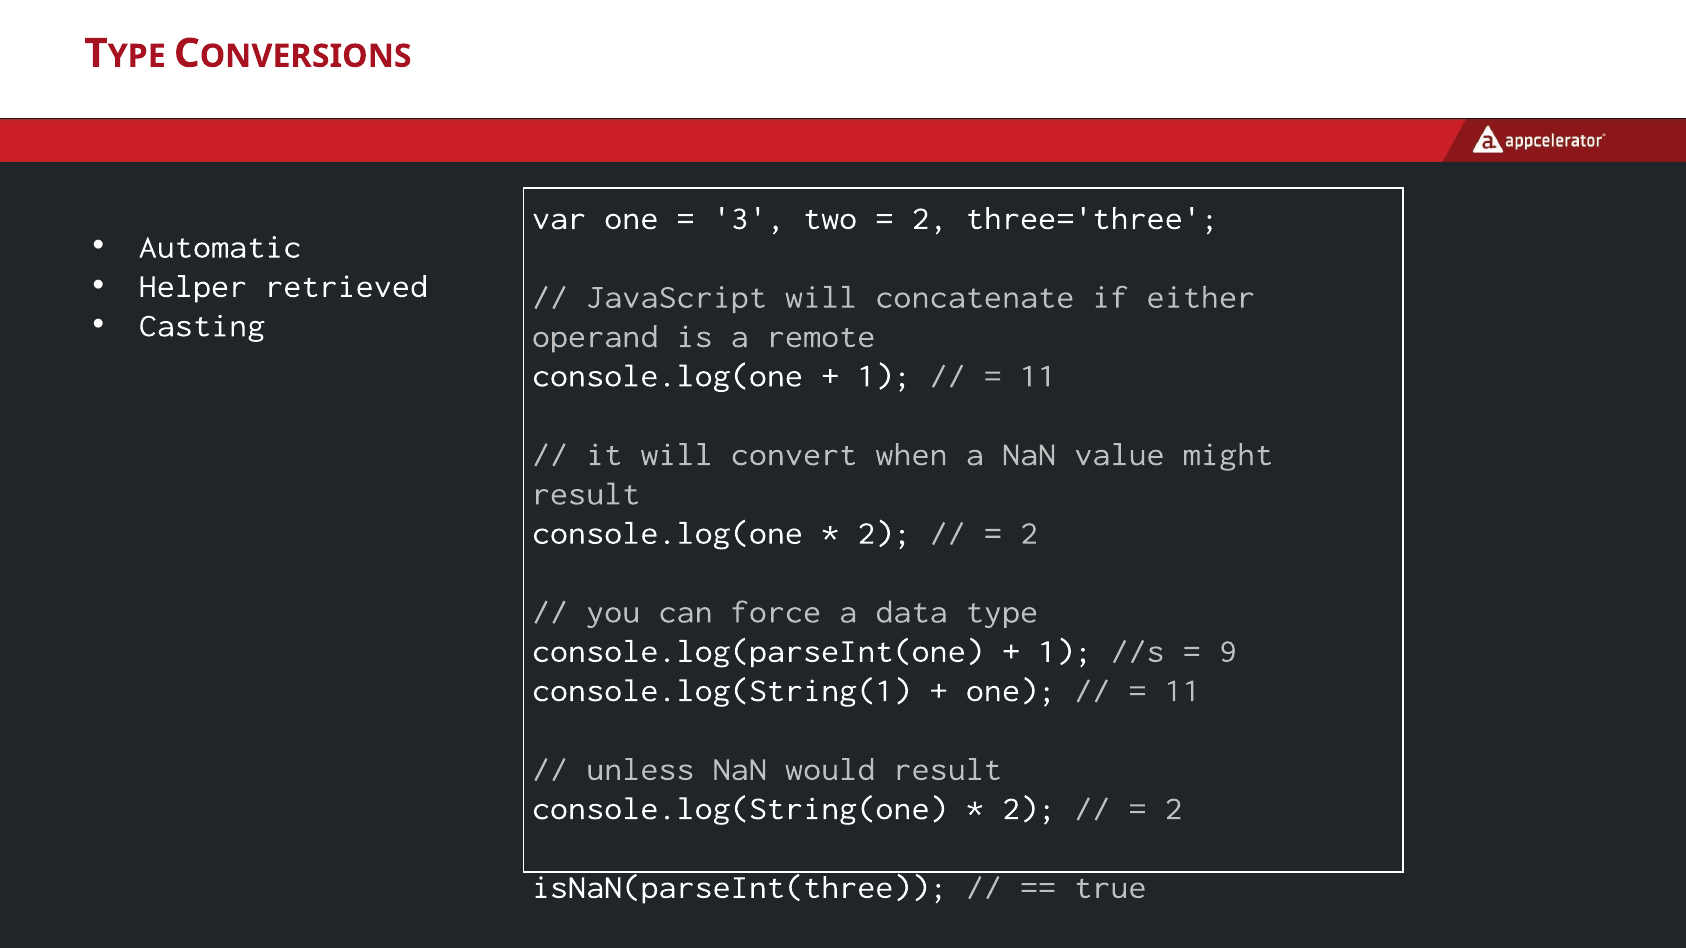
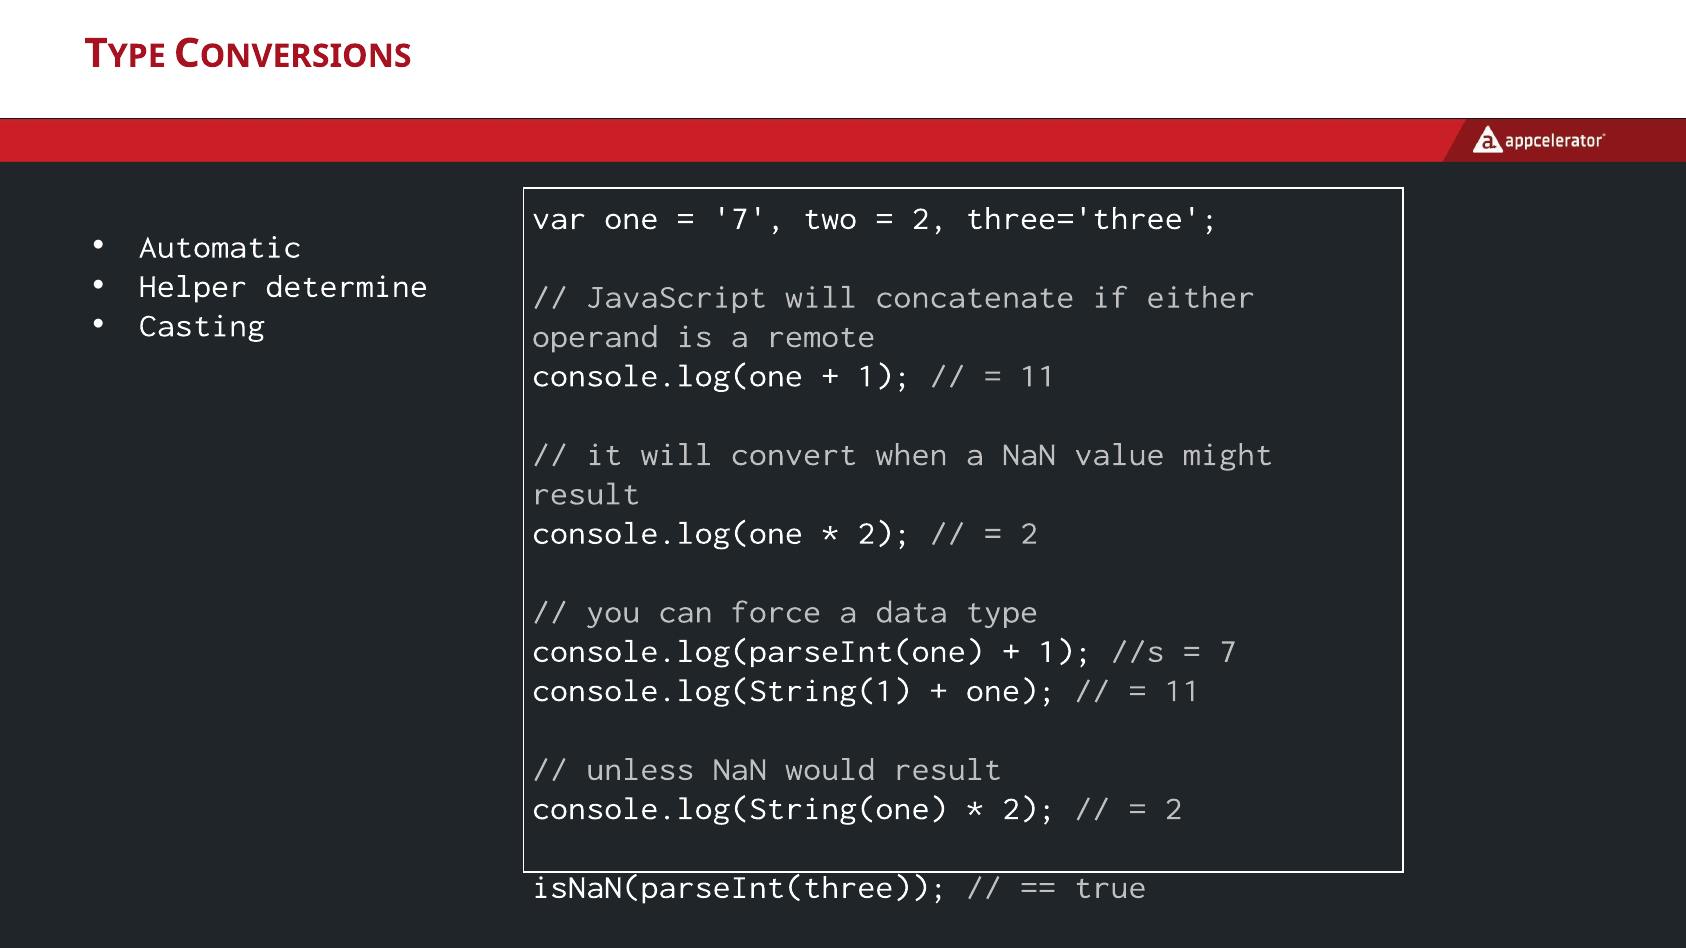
3: 3 -> 7 (749, 218)
retrieved: retrieved -> determine (347, 286)
9: 9 -> 7 (1228, 651)
